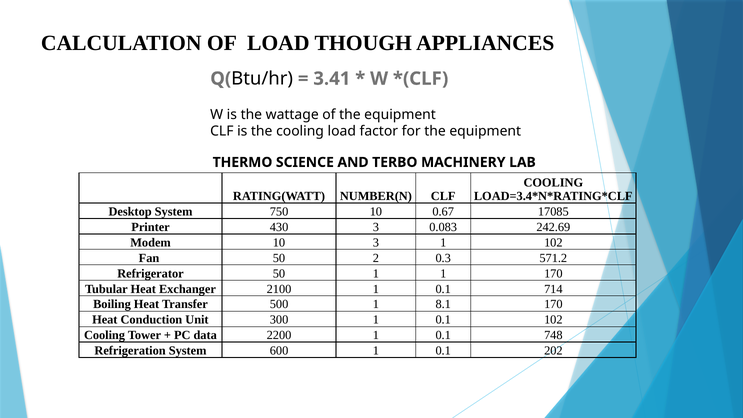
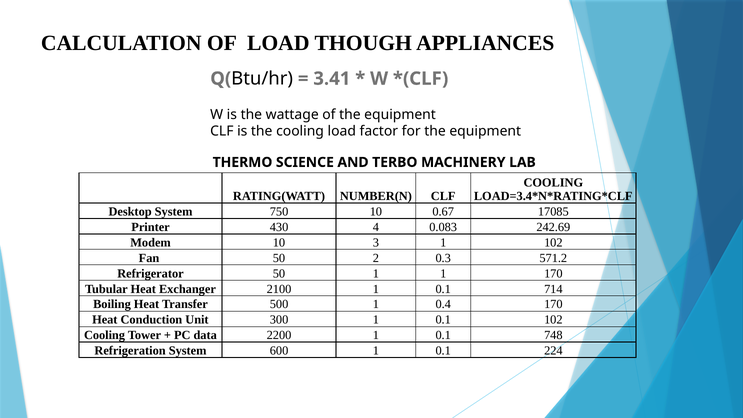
430 3: 3 -> 4 (376, 227)
8.1: 8.1 -> 0.4 (443, 304)
202: 202 -> 224 (553, 351)
